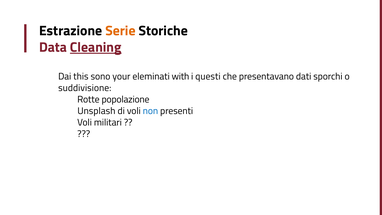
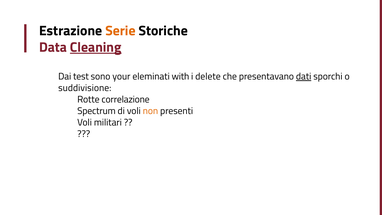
this: this -> test (81, 76)
questi: questi -> delete (208, 76)
dati underline: none -> present (304, 76)
popolazione: popolazione -> correlazione (126, 99)
Unsplash: Unsplash -> Spectrum (96, 111)
non colour: blue -> orange (150, 111)
